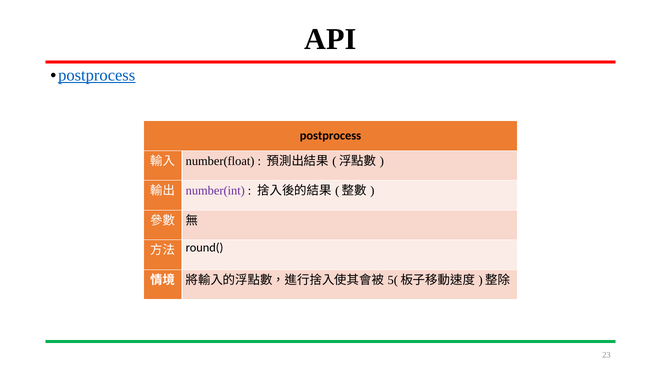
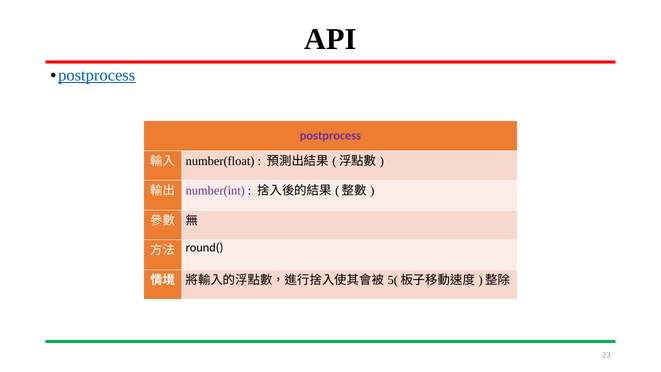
postprocess colour: black -> purple (330, 136)
